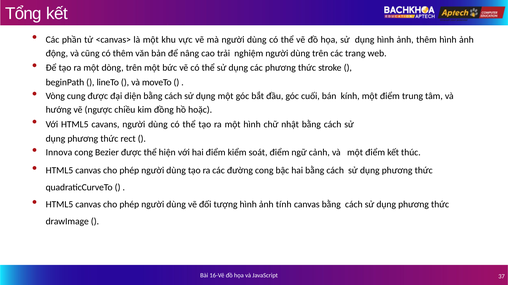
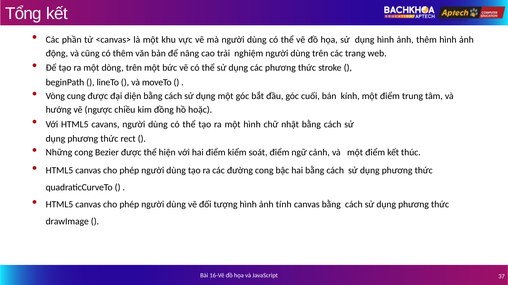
Innova: Innova -> Những (59, 153)
